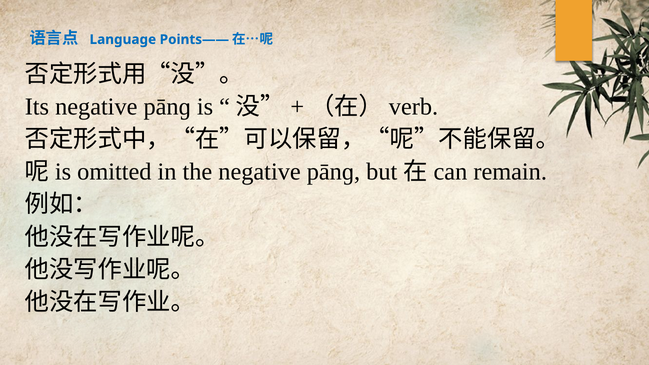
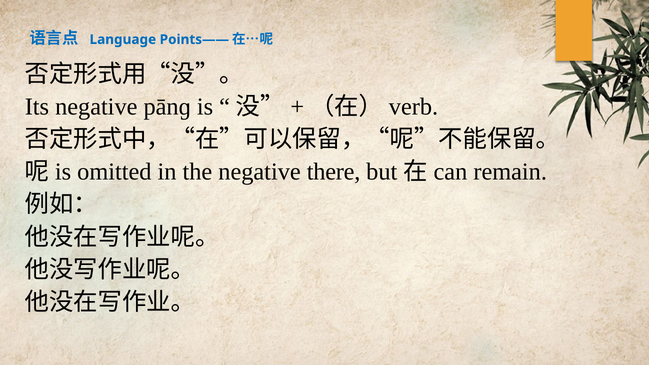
the negative pānɡ: pānɡ -> there (334, 172)
